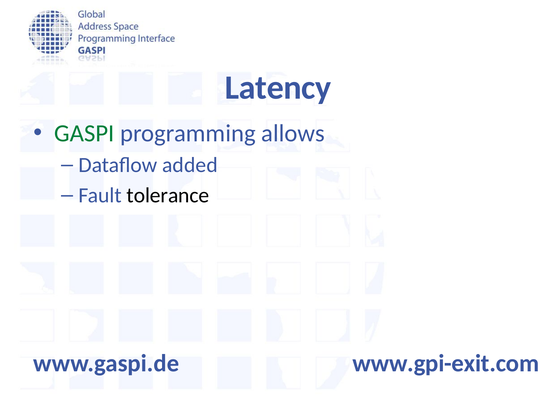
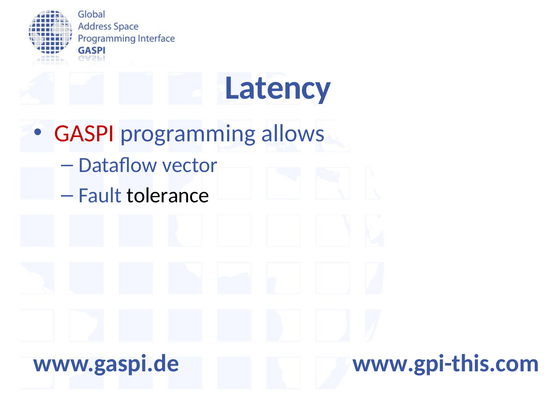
GASPI colour: green -> red (84, 133)
added: added -> vector (190, 165)
www.gpi-exit.com: www.gpi-exit.com -> www.gpi-this.com (446, 363)
